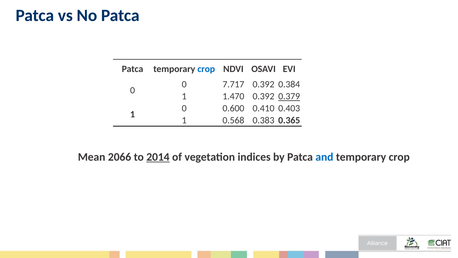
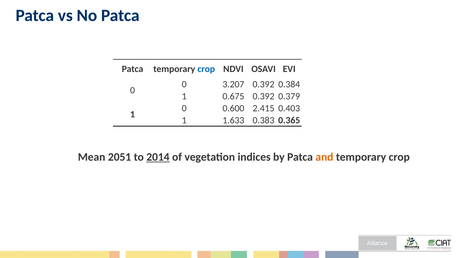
7.717: 7.717 -> 3.207 (233, 84)
1.470: 1.470 -> 0.675 (233, 96)
0.379 underline: present -> none (289, 96)
0.410: 0.410 -> 2.415 (264, 108)
0.568: 0.568 -> 1.633 (233, 120)
2066: 2066 -> 2051 (120, 157)
and colour: blue -> orange (324, 157)
